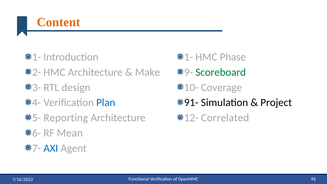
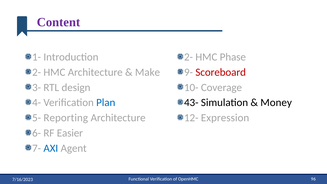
Content colour: orange -> purple (58, 22)
1-: 1- -> 2- (189, 57)
Scoreboard colour: green -> red (221, 72)
91-: 91- -> 43- (191, 103)
Project: Project -> Money (276, 103)
Correlated: Correlated -> Expression (225, 118)
Mean: Mean -> Easier (70, 133)
